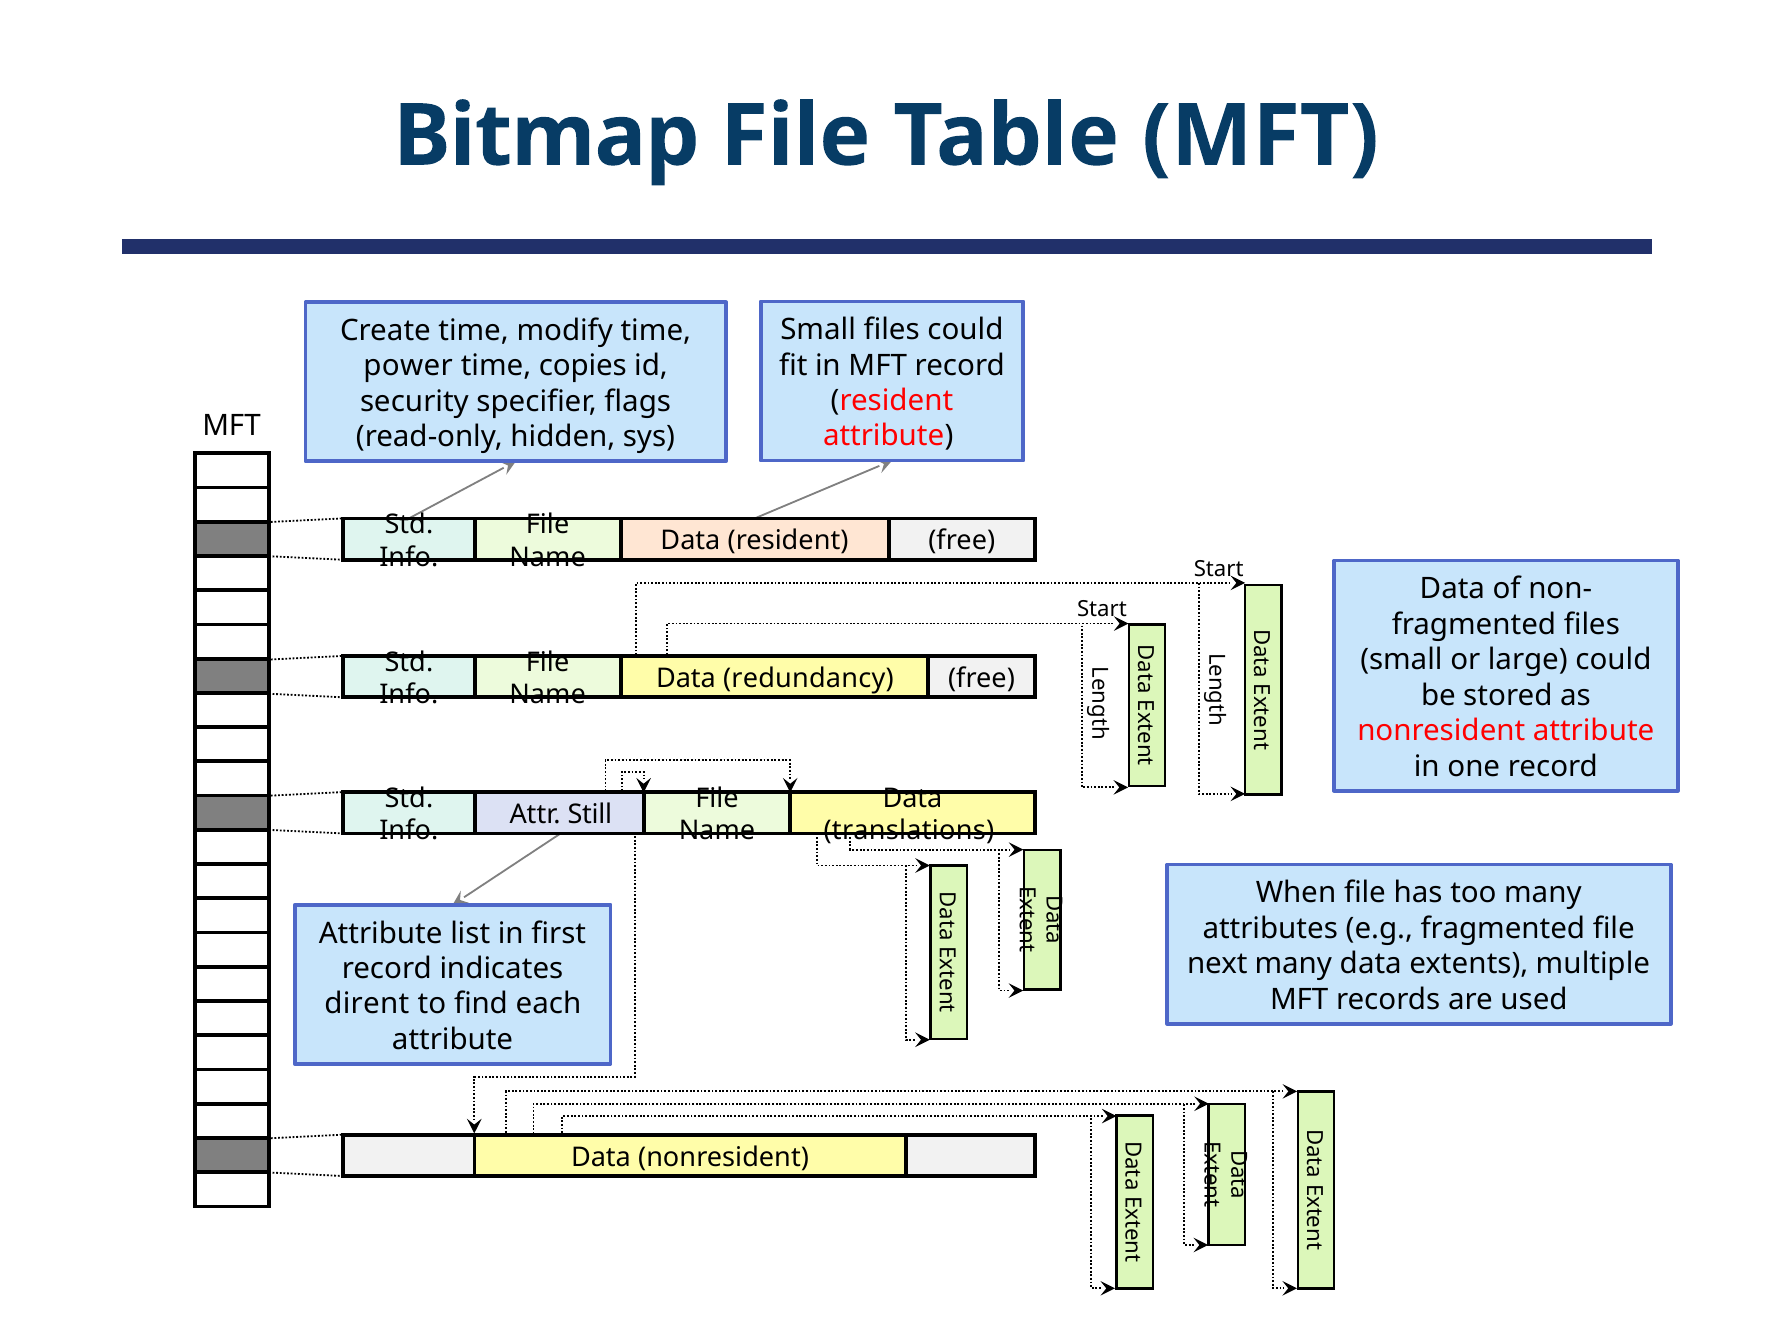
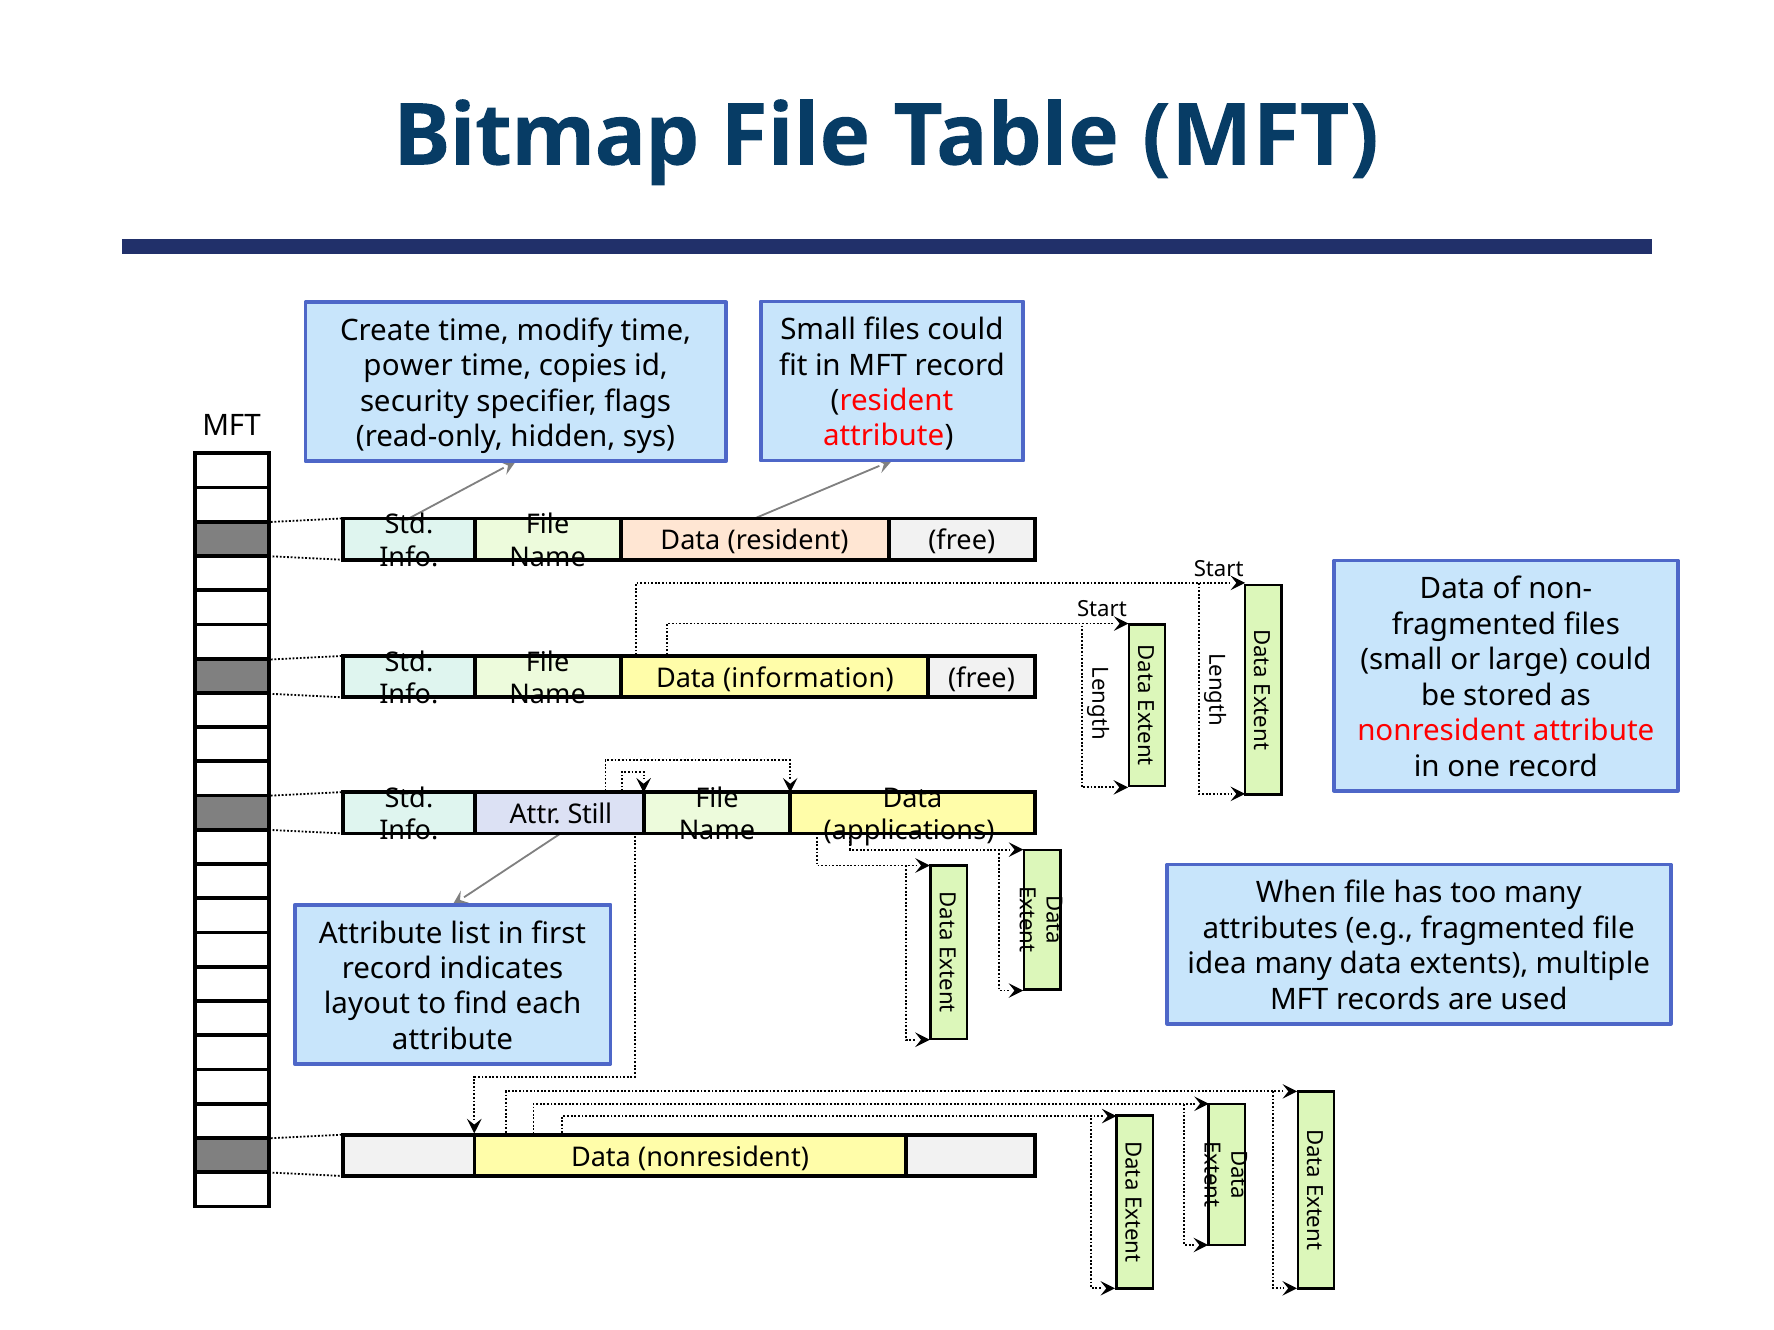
redundancy: redundancy -> information (808, 679)
translations: translations -> applications (909, 831)
next: next -> idea (1217, 964)
dirent: dirent -> layout (367, 1005)
